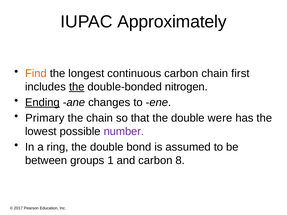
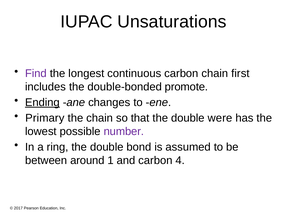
Approximately: Approximately -> Unsaturations (172, 22)
Find colour: orange -> purple (36, 73)
the underline: present -> none (77, 87)
nitrogen: nitrogen -> promote (186, 87)
groups: groups -> around (87, 161)
8: 8 -> 4 (180, 161)
